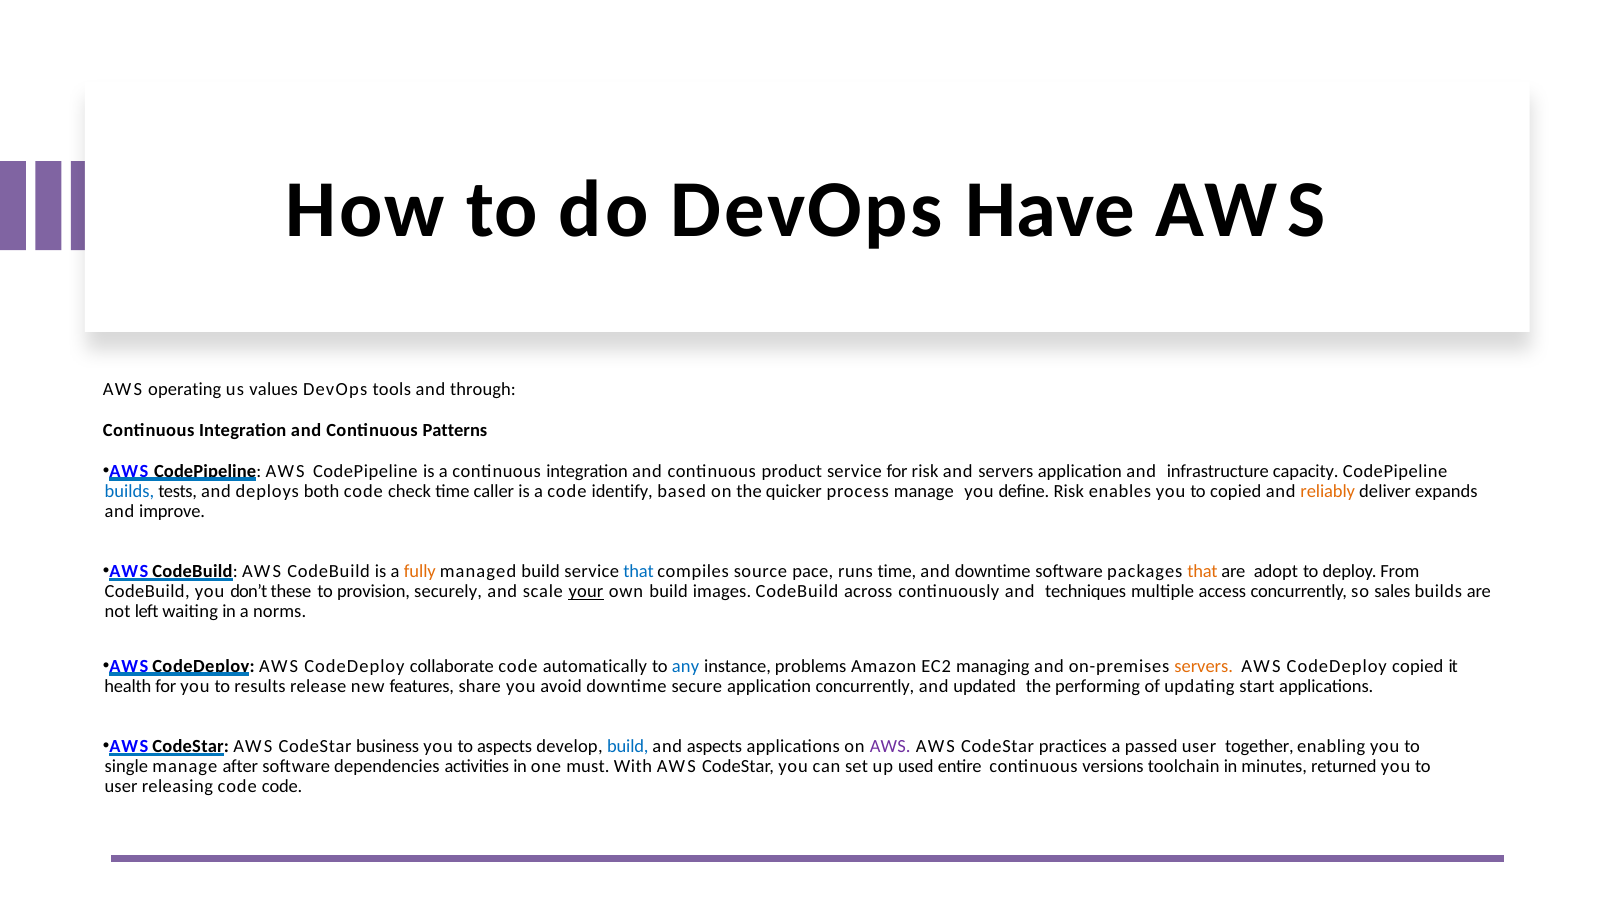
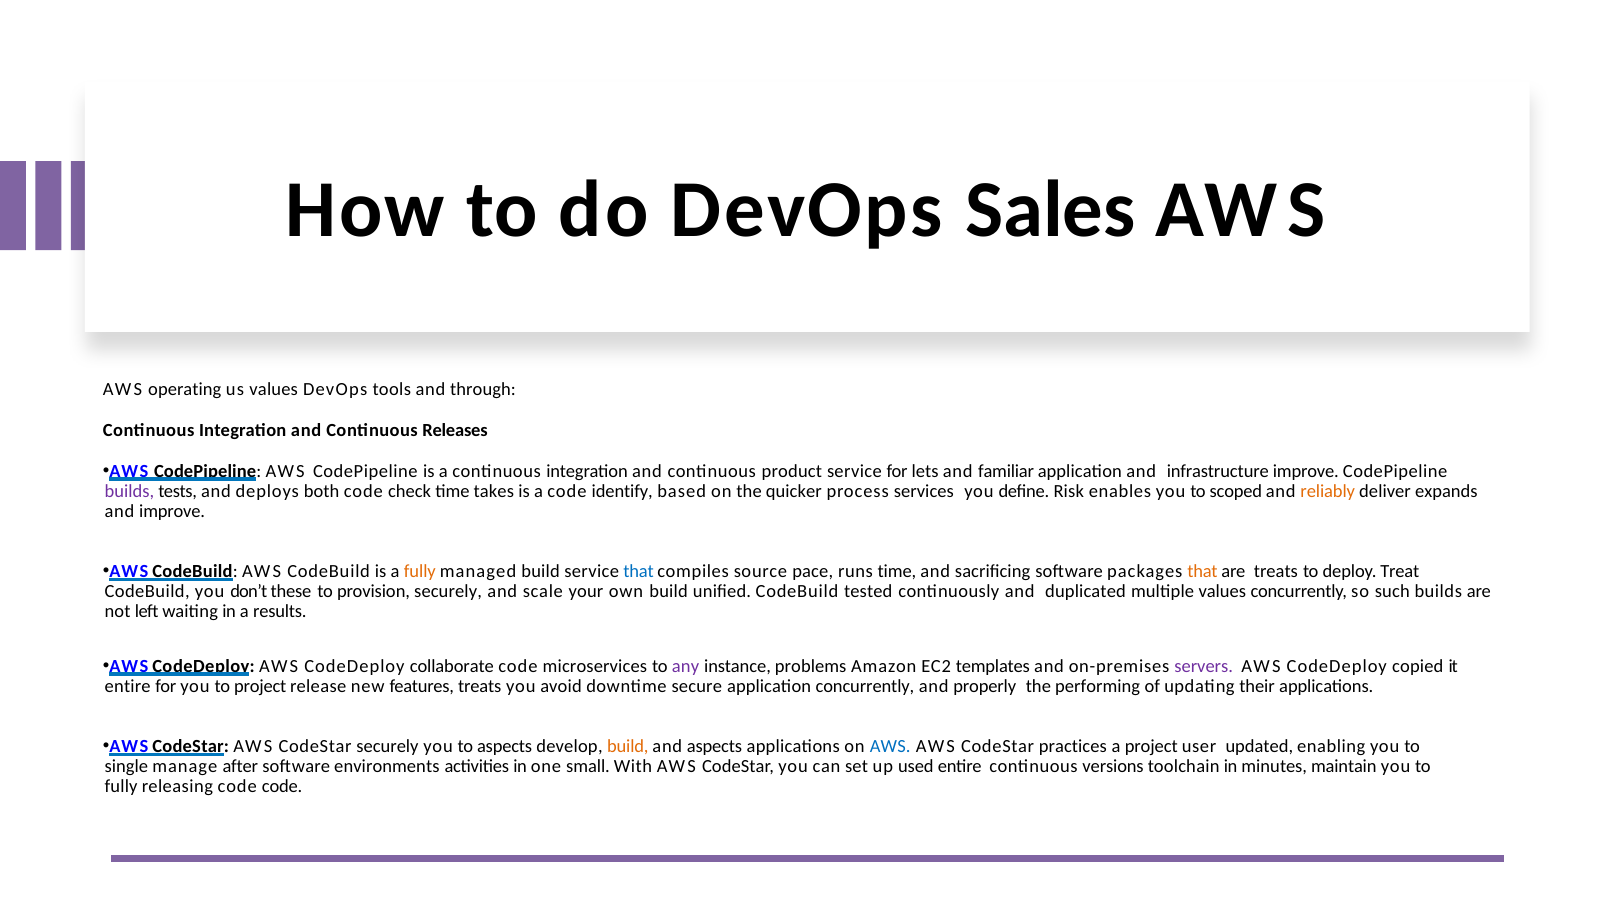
Have: Have -> Sales (1050, 210)
Patterns: Patterns -> Releases (455, 430)
for risk: risk -> lets (925, 471)
and servers: servers -> familiar (1006, 471)
infrastructure capacity: capacity -> improve (1306, 471)
builds colour: blue -> purple (129, 491)
caller: caller -> takes (494, 491)
process manage: manage -> services (924, 491)
to copied: copied -> scoped (1236, 491)
and downtime: downtime -> sacriﬁcing (993, 572)
are adopt: adopt -> treats (1276, 572)
From: From -> Treat (1400, 572)
your underline: present -> none (586, 592)
images: images -> uniﬁed (722, 592)
across: across -> tested (868, 592)
techniques: techniques -> duplicated (1086, 592)
multiple access: access -> values (1222, 592)
sales: sales -> such (1392, 592)
norms: norms -> results (280, 612)
automatically: automatically -> microservices (595, 666)
any colour: blue -> purple (686, 666)
managing: managing -> templates (993, 666)
servers colour: orange -> purple (1204, 666)
health: health -> entire (128, 687)
to results: results -> project (260, 687)
features share: share -> treats (480, 687)
updated: updated -> properly (985, 687)
start: start -> their (1257, 687)
CodeStar business: business -> securely (387, 747)
build colour: blue -> orange (628, 747)
AWS colour: purple -> blue (890, 747)
a passed: passed -> project (1151, 747)
together: together -> updated (1259, 747)
dependencies: dependencies -> environments (387, 767)
must: must -> small (588, 767)
returned: returned -> maintain (1344, 767)
user: user -> fully (121, 787)
